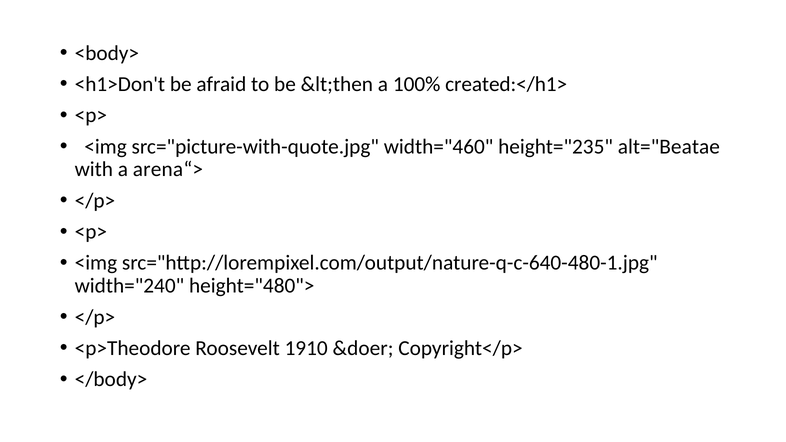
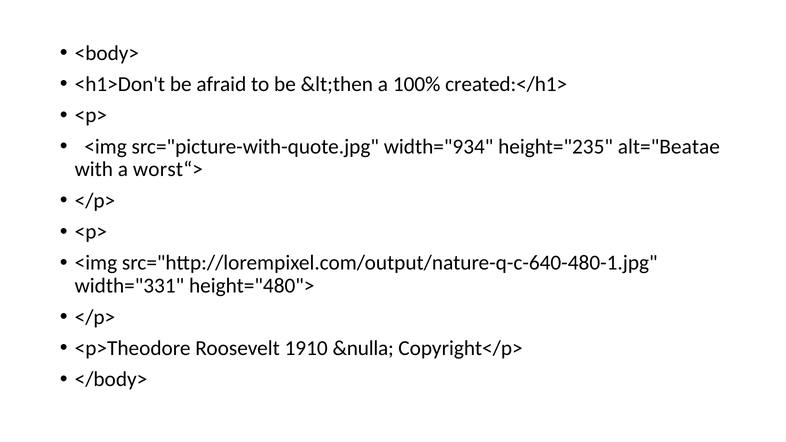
width="460: width="460 -> width="934 (439, 147)
arena“>: arena“> -> worst“> (168, 170)
width="240: width="240 -> width="331 (129, 286)
&doer: &doer -> &nulla (363, 348)
